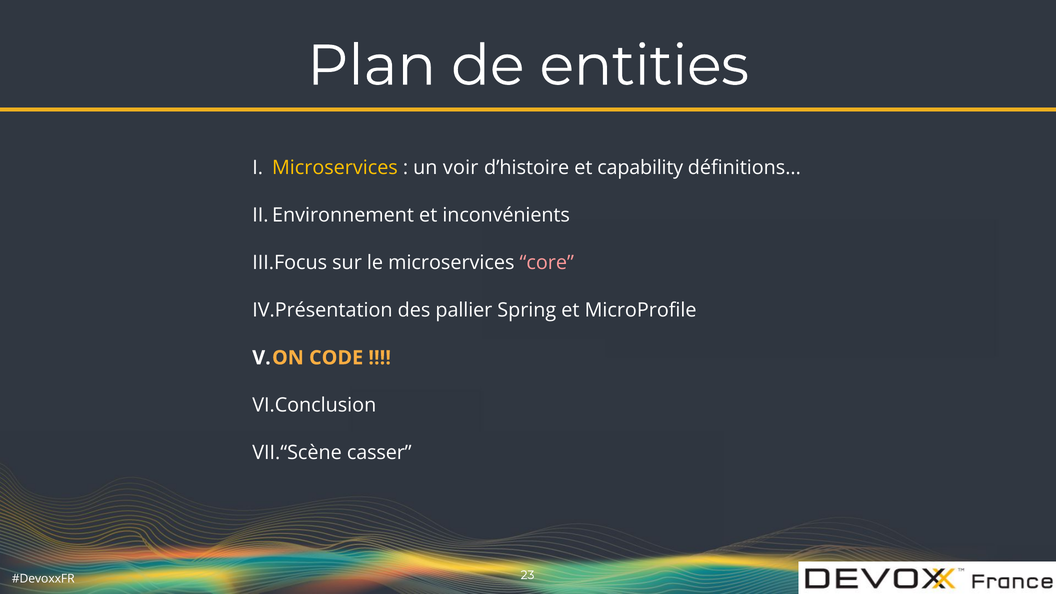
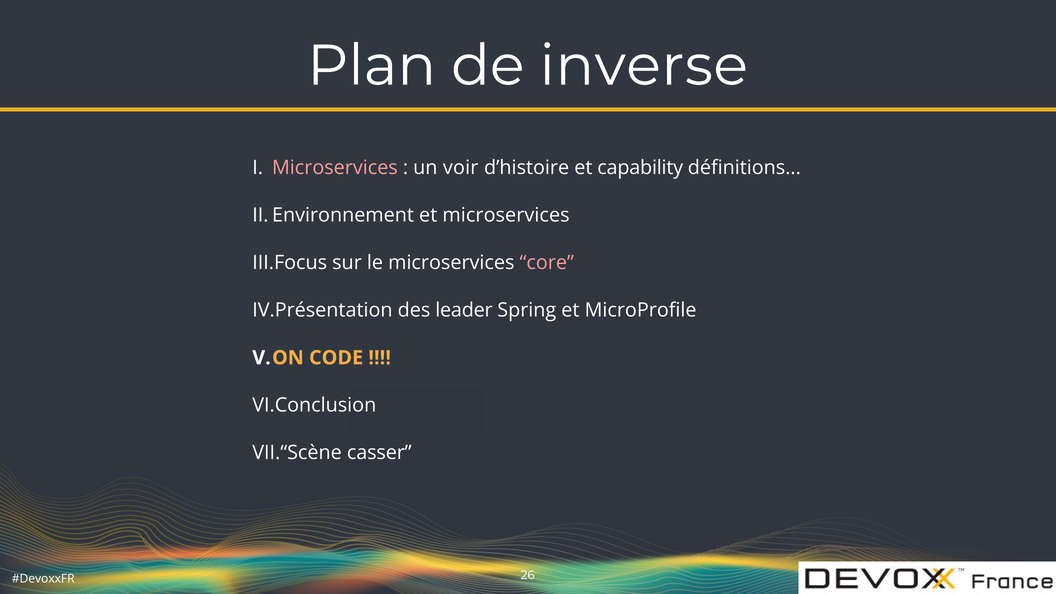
entities: entities -> inverse (644, 66)
Microservices colour: yellow -> pink (335, 168)
et inconvénients: inconvénients -> microservices (506, 215)
pallier: pallier -> leader (464, 310)
23: 23 -> 26 (528, 575)
